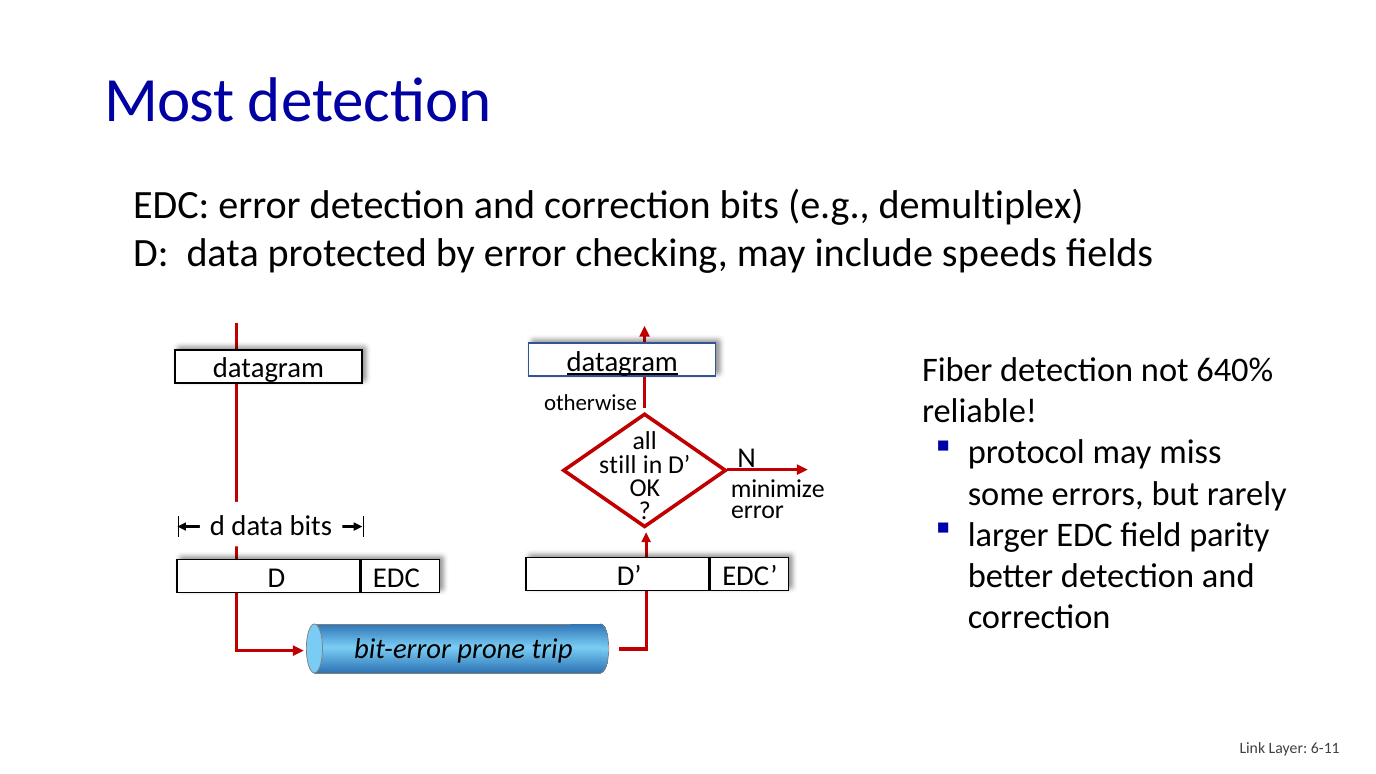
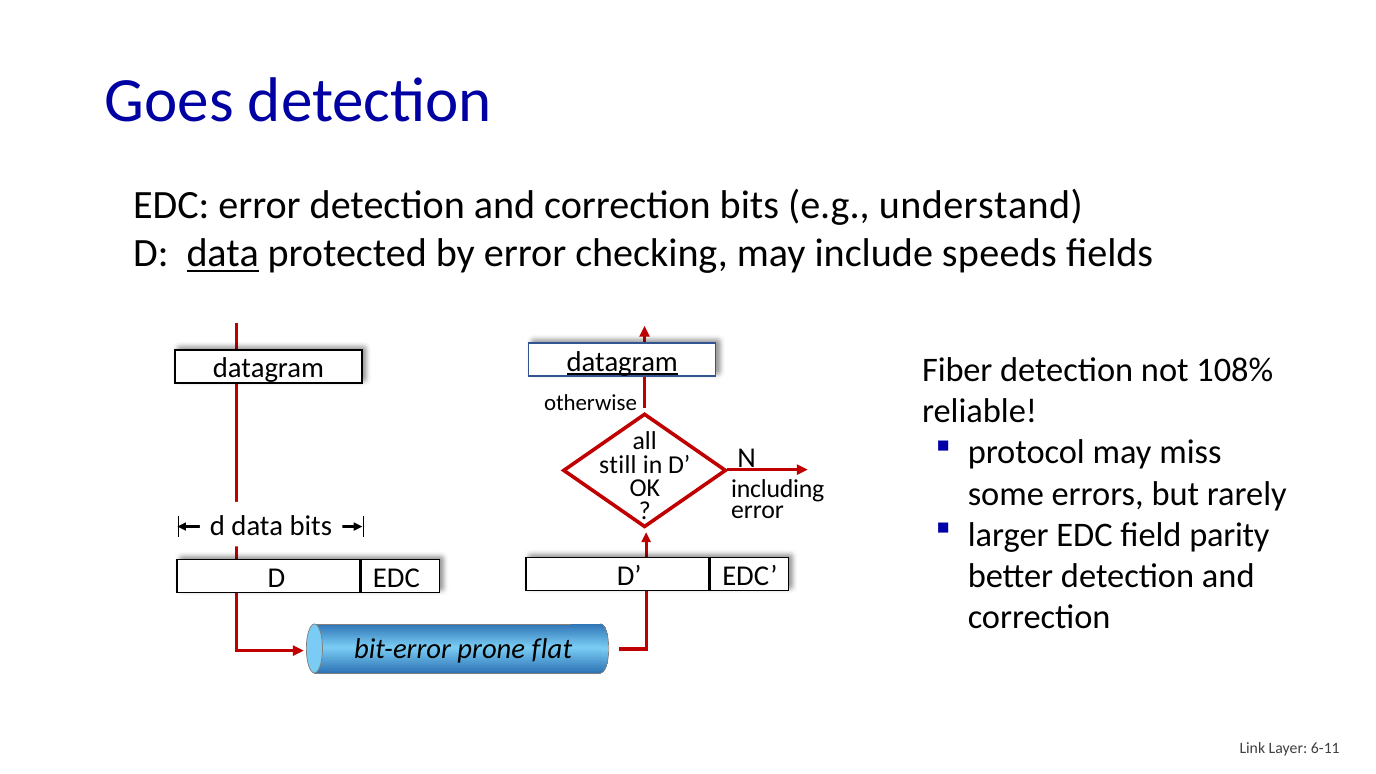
Most: Most -> Goes (169, 101)
demultiplex: demultiplex -> understand (981, 206)
data underline: none -> present (223, 254)
640%: 640% -> 108% (1235, 370)
minimize: minimize -> including (778, 489)
trip: trip -> flat (552, 649)
